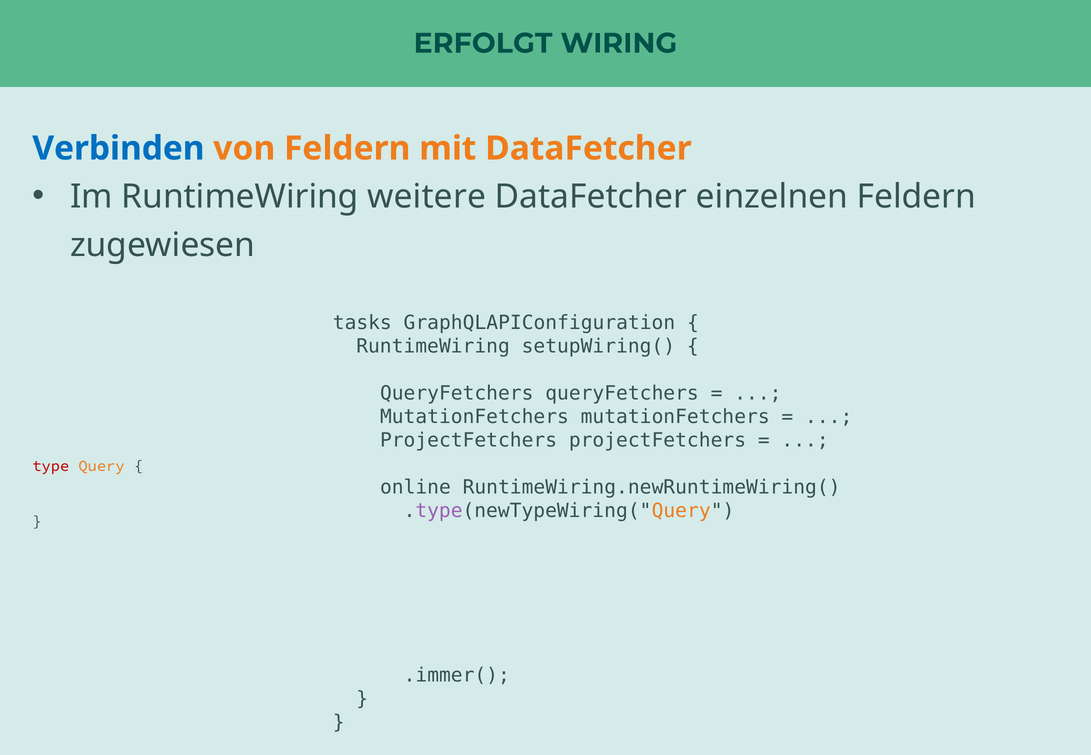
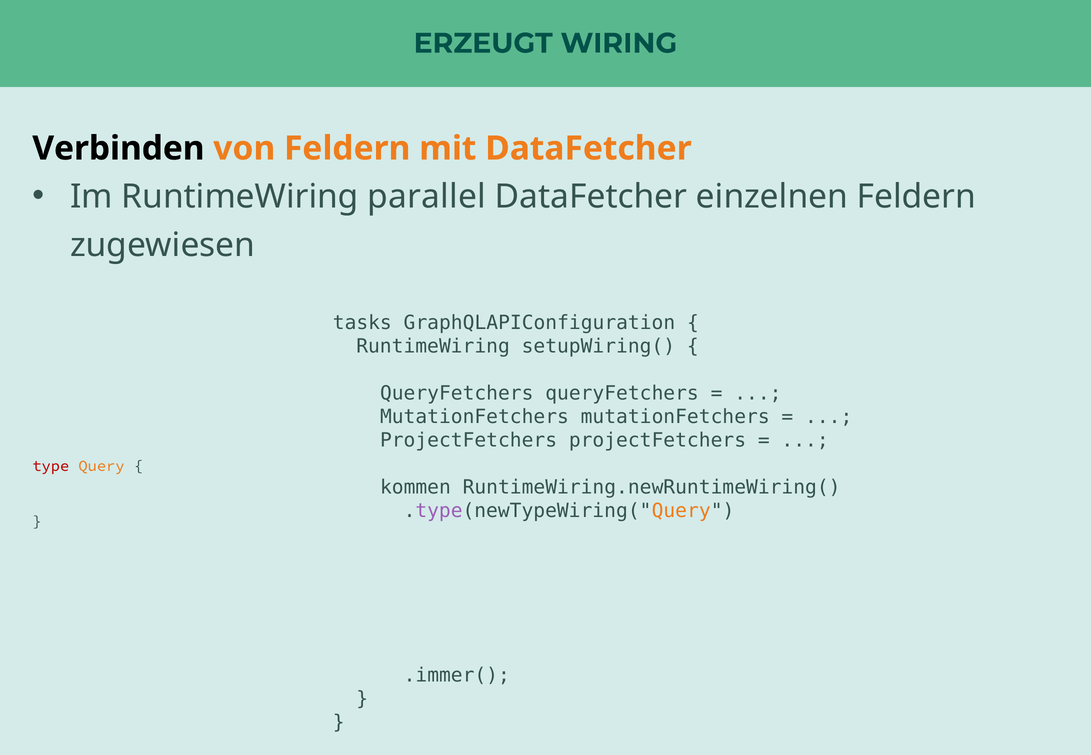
ERFOLGT: ERFOLGT -> ERZEUGT (483, 43)
Verbinden colour: blue -> black (118, 149)
weitere: weitere -> parallel (427, 197)
online: online -> kommen (415, 487)
